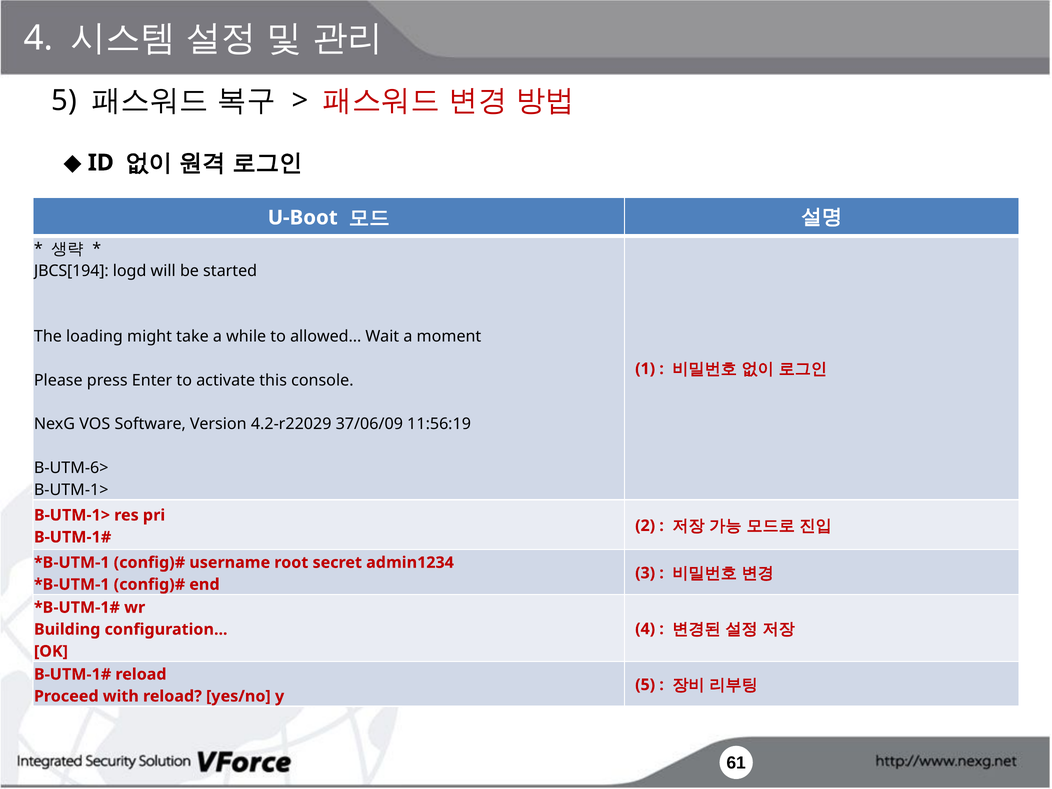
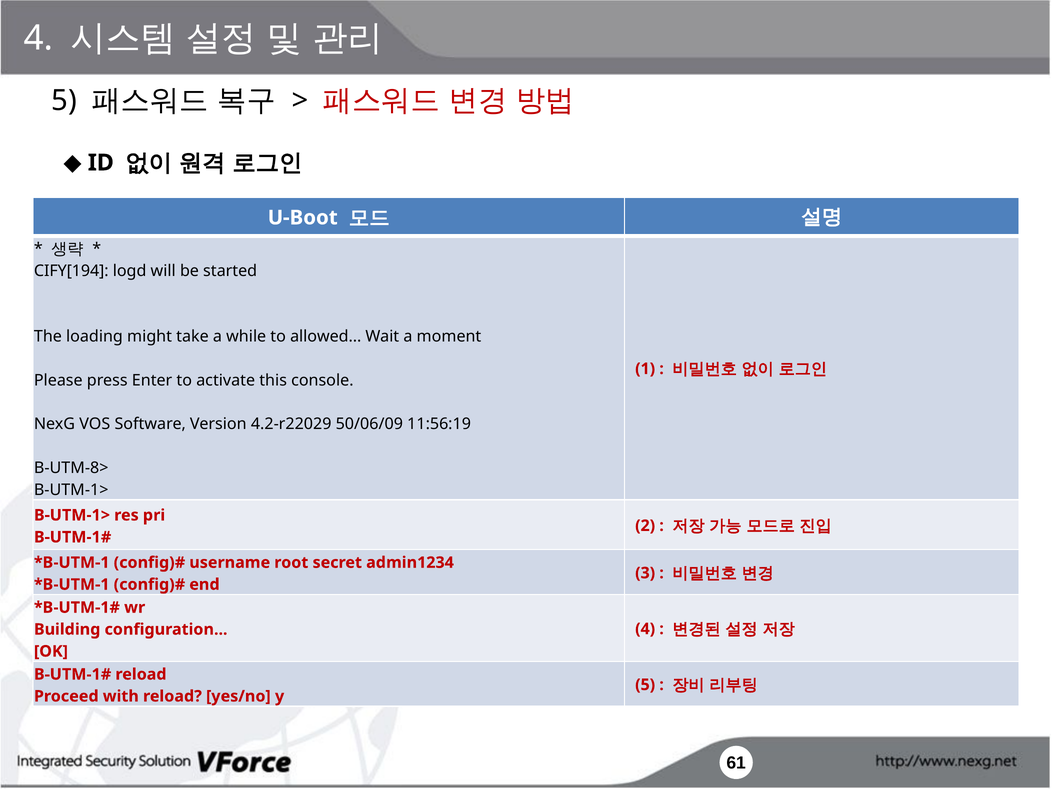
JBCS[194: JBCS[194 -> CIFY[194 (71, 271)
37/06/09: 37/06/09 -> 50/06/09 (369, 424)
B-UTM-6>: B-UTM-6> -> B-UTM-8> (71, 468)
